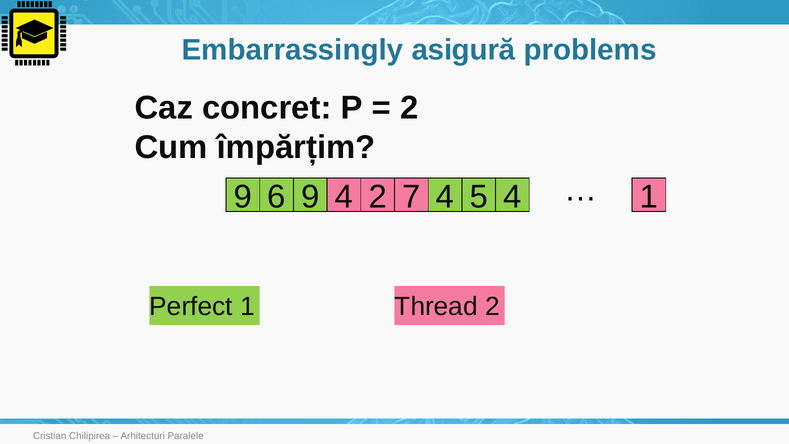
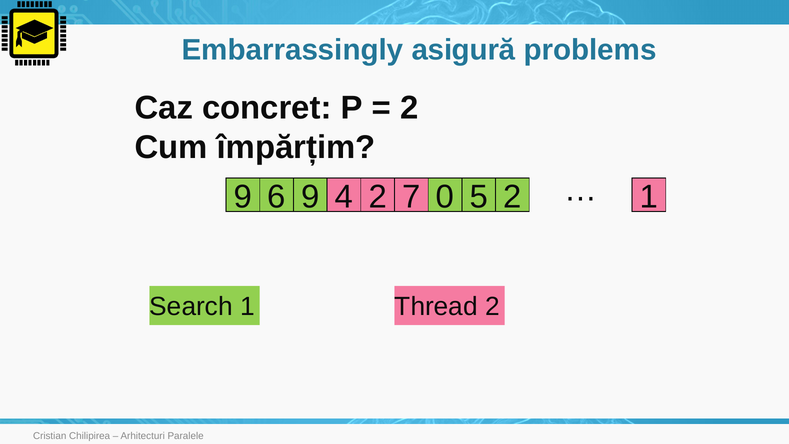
7 4: 4 -> 0 (445, 197)
5 4: 4 -> 2 (512, 197)
Perfect: Perfect -> Search (191, 306)
